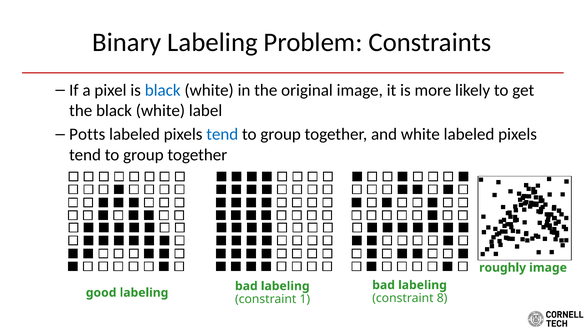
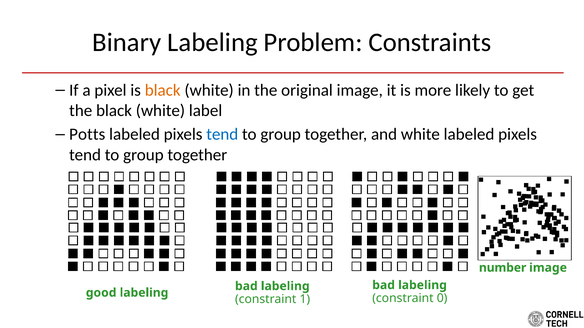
black colour: blue -> orange (163, 90)
roughly: roughly -> number (503, 268)
8: 8 -> 0 (442, 299)
